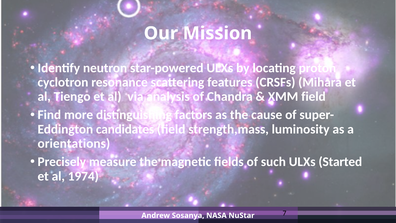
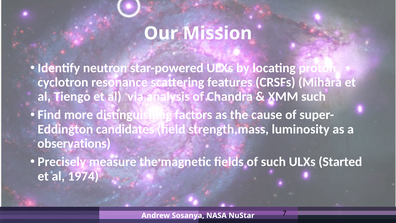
XMM field: field -> such (314, 96)
orientations: orientations -> observations (74, 143)
